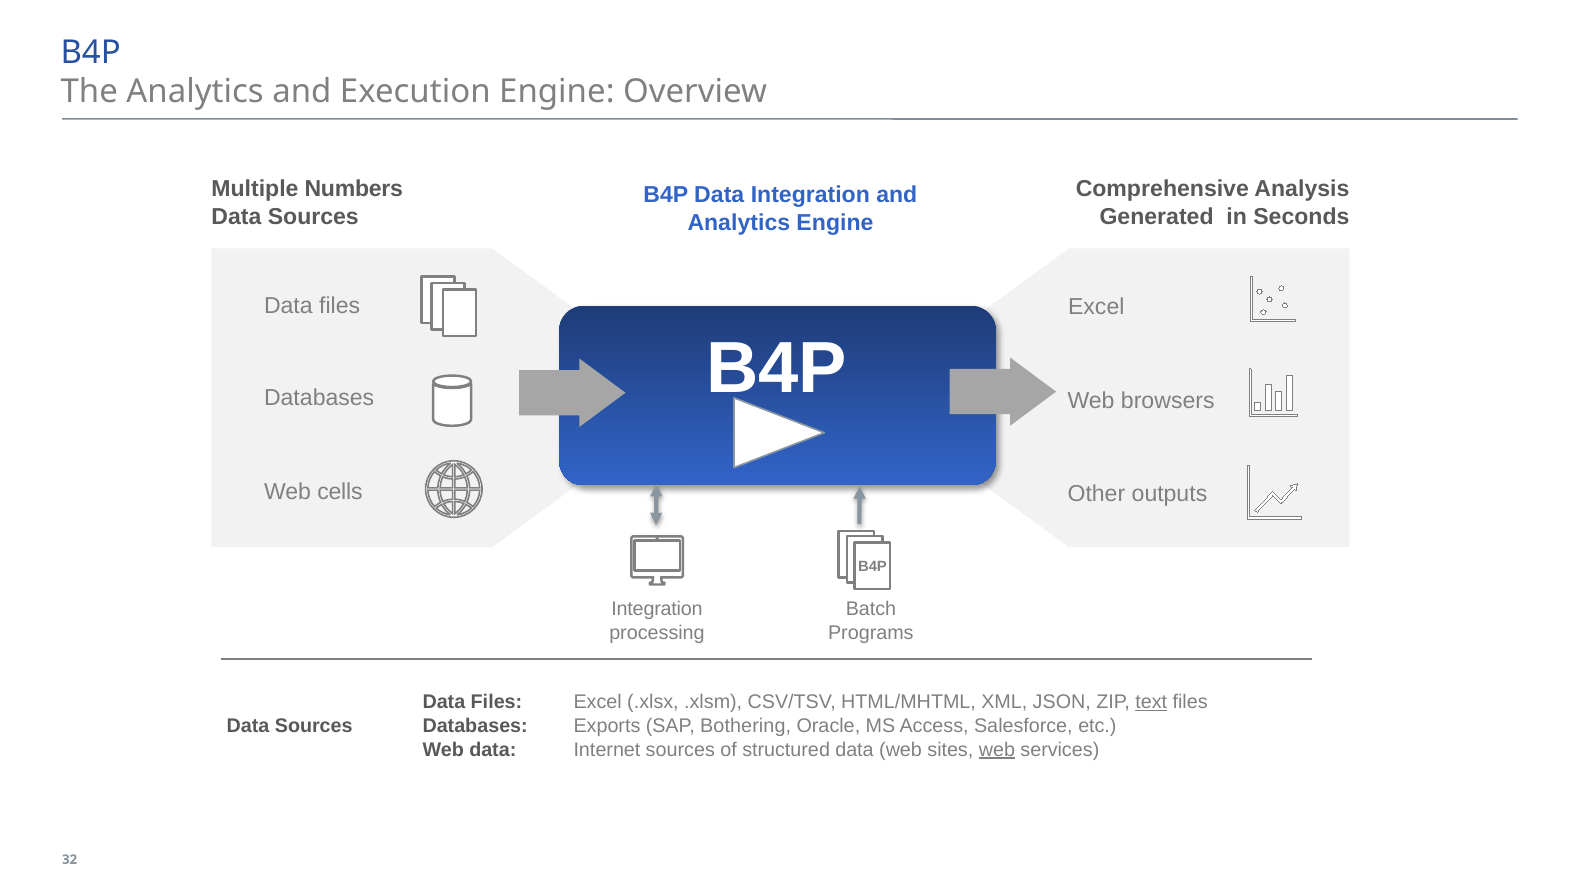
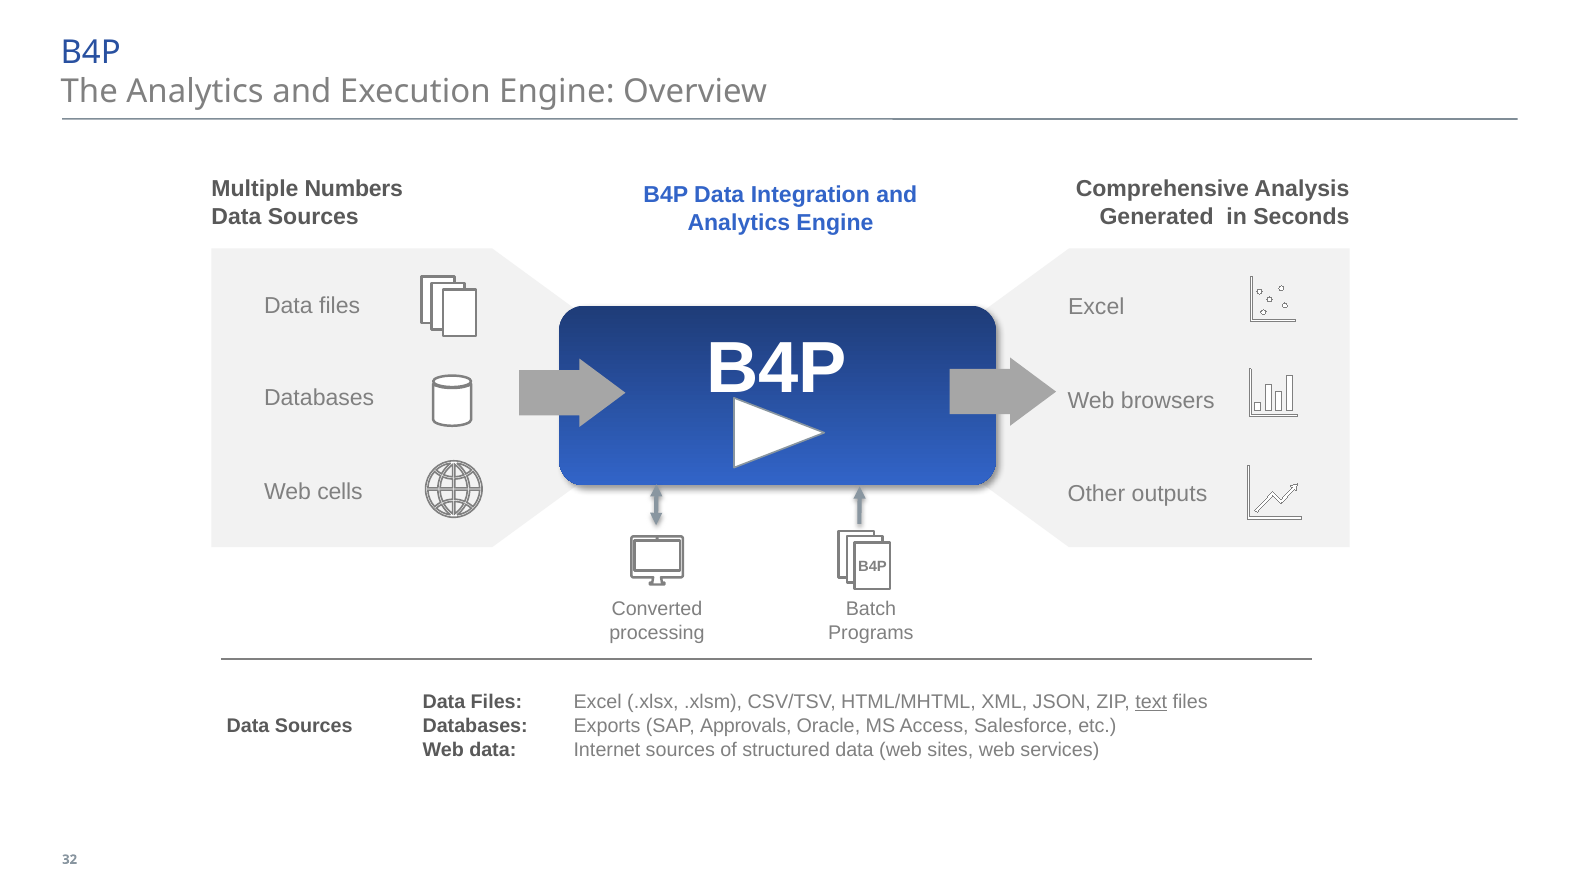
Integration: Integration -> Converted (657, 609)
Bothering: Bothering -> Approvals (746, 726)
web underline: present -> none (997, 749)
